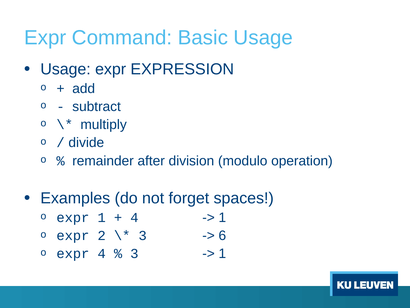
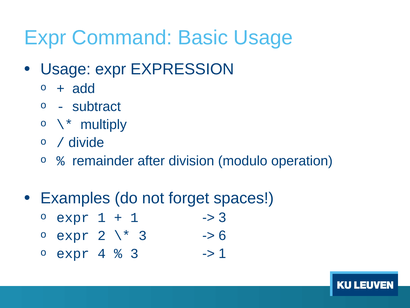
4: 4 -> 1 (134, 217)
1: 1 -> 3 (222, 217)
